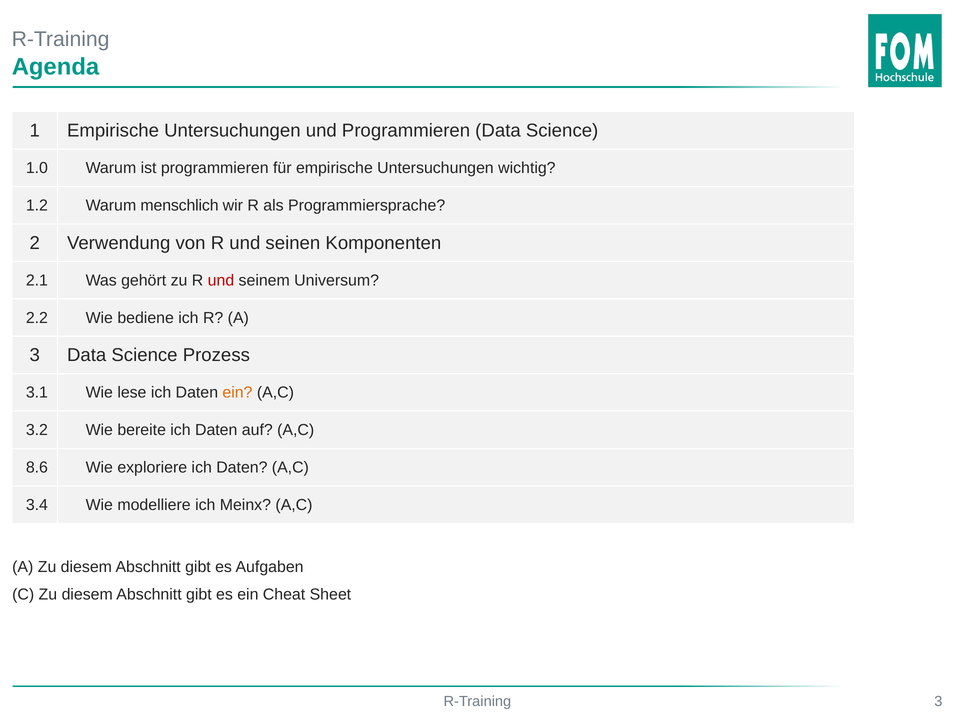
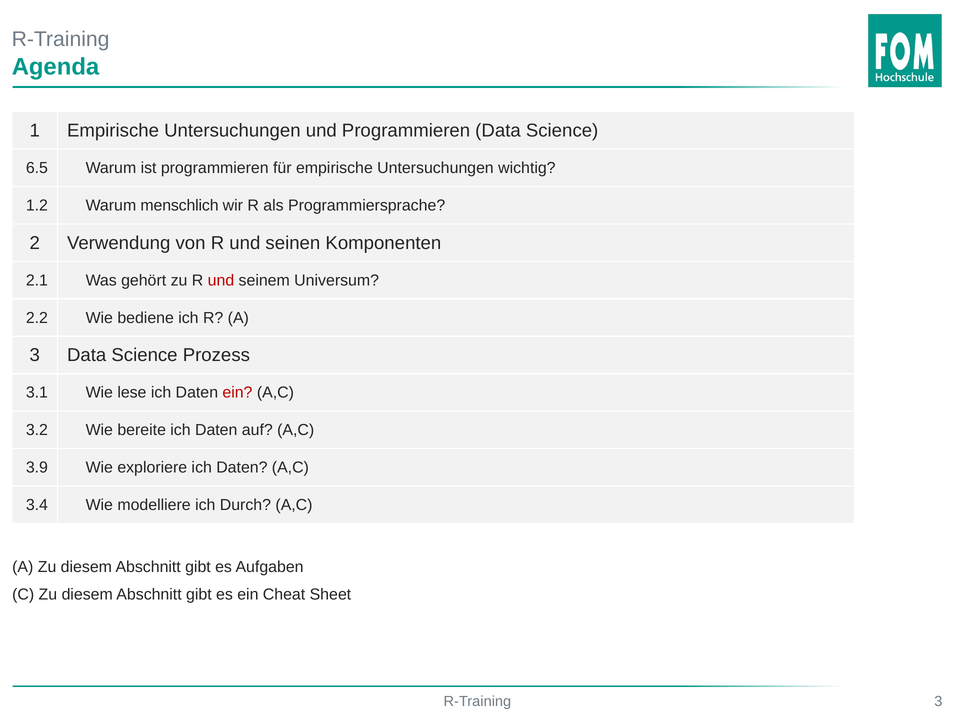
1.0: 1.0 -> 6.5 (37, 168)
ein colour: orange -> red (237, 392)
8.6: 8.6 -> 3.9 (37, 467)
Meinx: Meinx -> Durch (245, 505)
